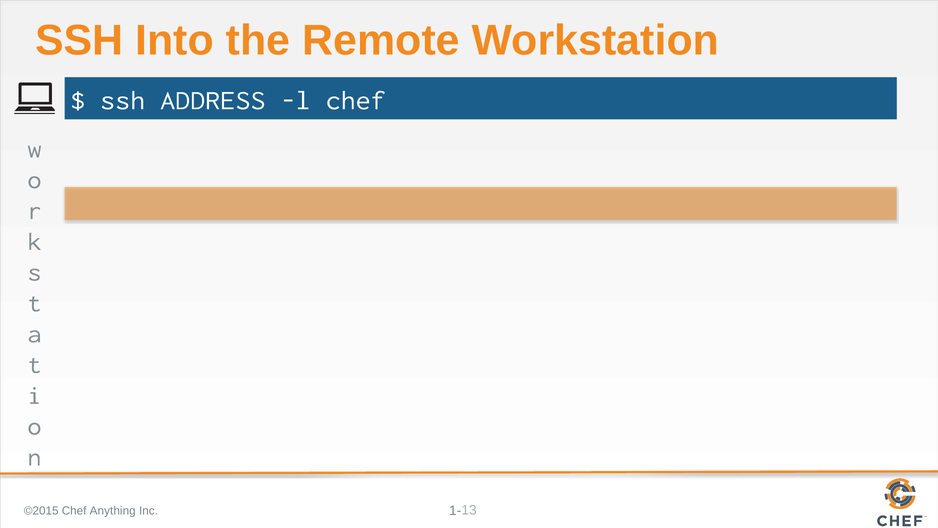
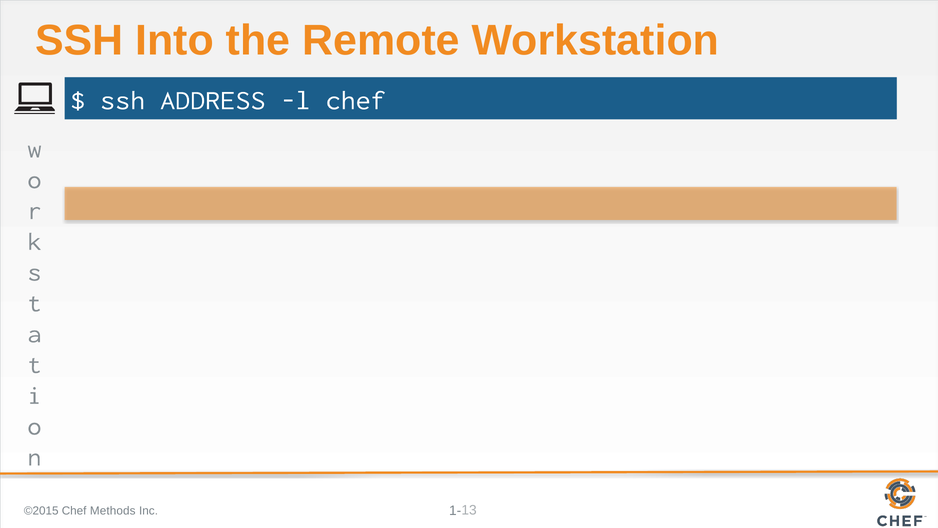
Anything: Anything -> Methods (113, 511)
